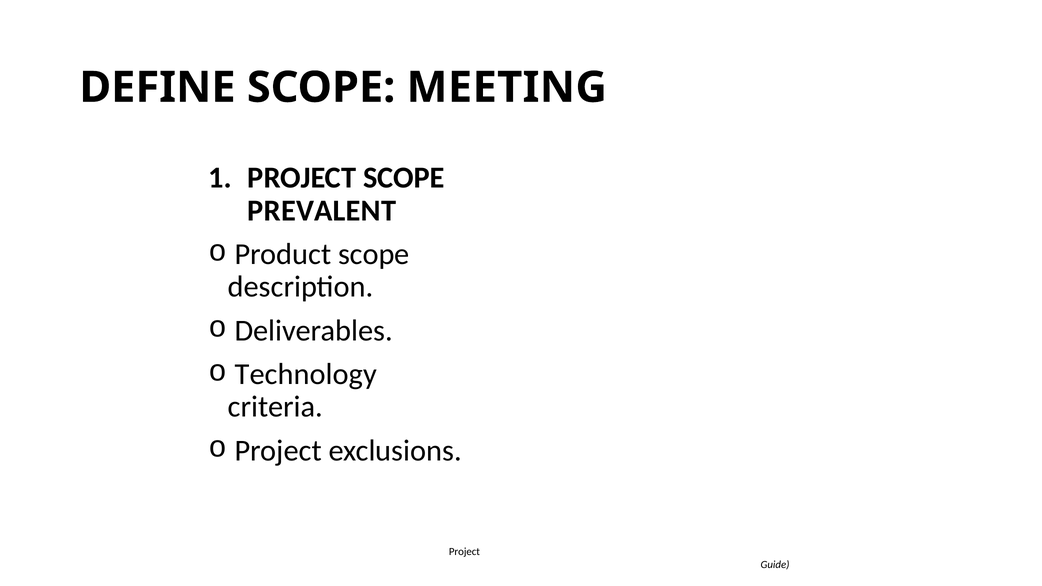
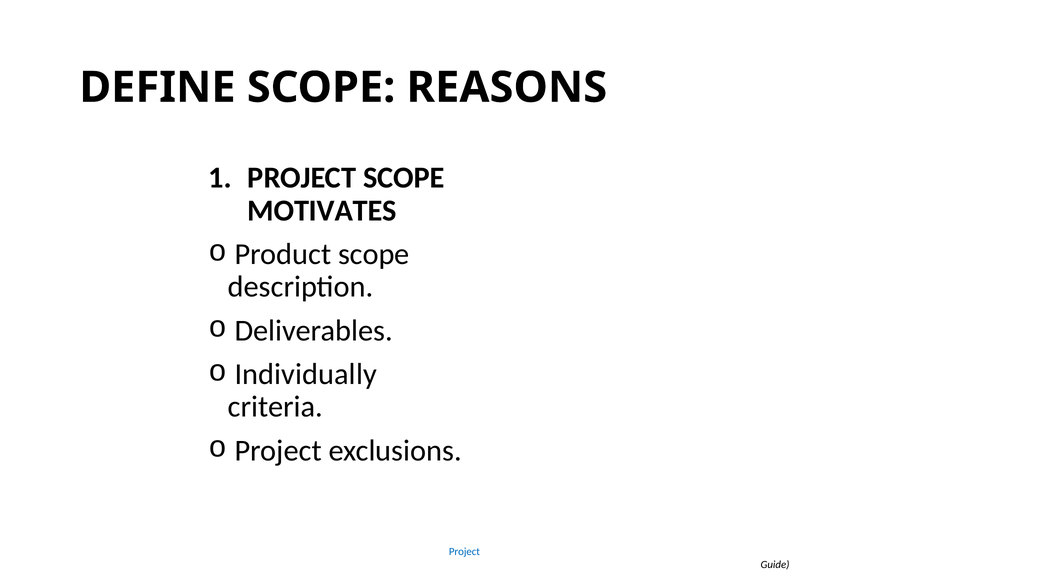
MEETING: MEETING -> REASONS (507, 88)
PREVALENT: PREVALENT -> MOTIVATES (322, 211)
Technology: Technology -> Individually (306, 374)
Project colour: black -> blue (464, 552)
